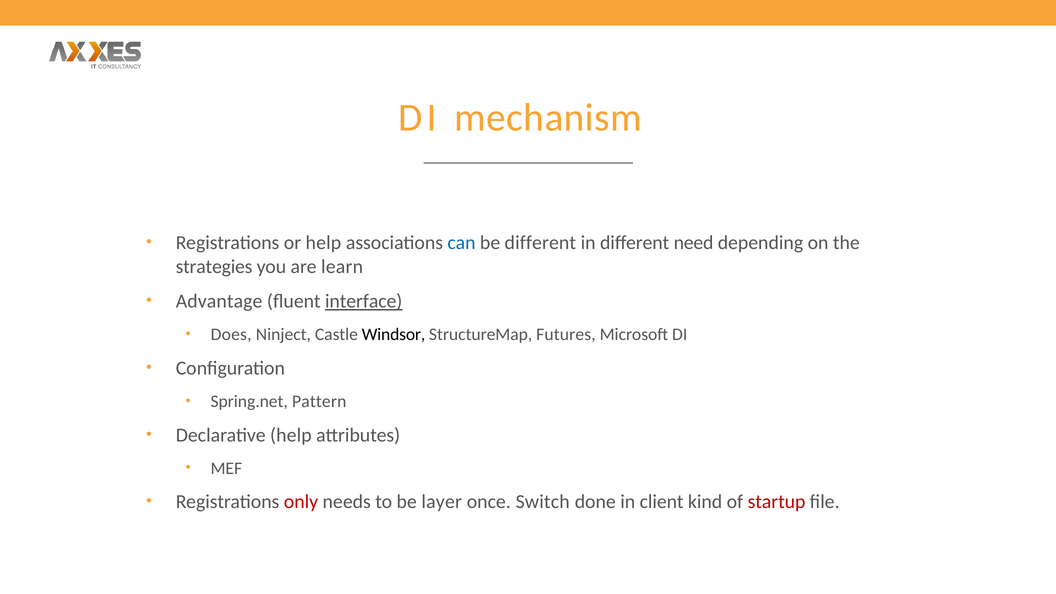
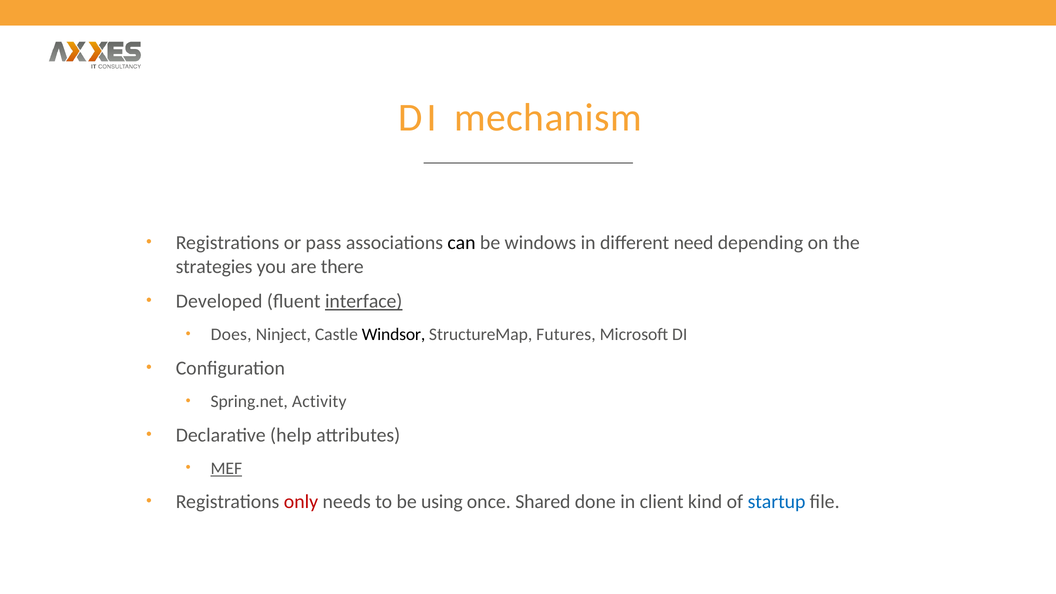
or help: help -> pass (323, 243)
can colour: blue -> black (461, 243)
be different: different -> windows (540, 243)
learn: learn -> there (342, 266)
Advantage: Advantage -> Developed (219, 301)
Pattern: Pattern -> Activity (319, 401)
MEF underline: none -> present (226, 468)
layer: layer -> using (442, 502)
Switch: Switch -> Shared (543, 502)
startup colour: red -> blue (777, 502)
